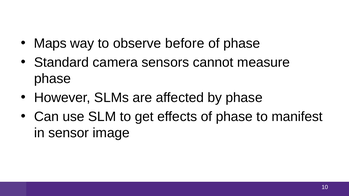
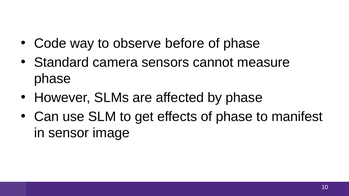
Maps: Maps -> Code (50, 44)
